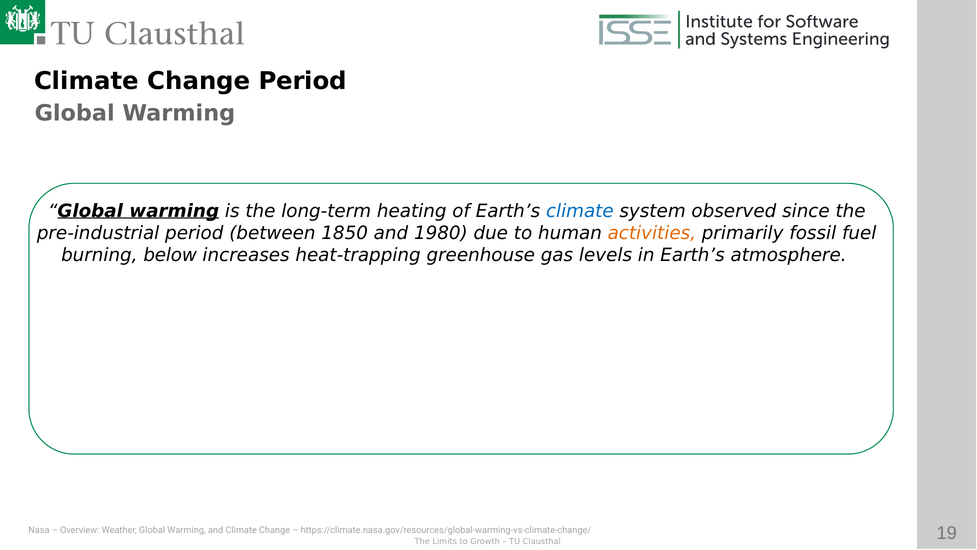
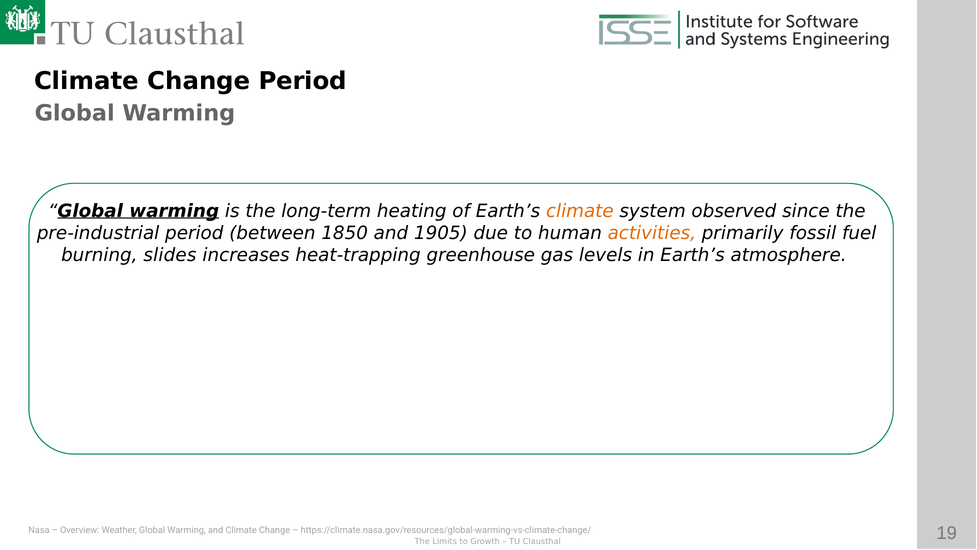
climate colour: blue -> orange (580, 211)
1980: 1980 -> 1905 (441, 233)
below: below -> slides (170, 255)
